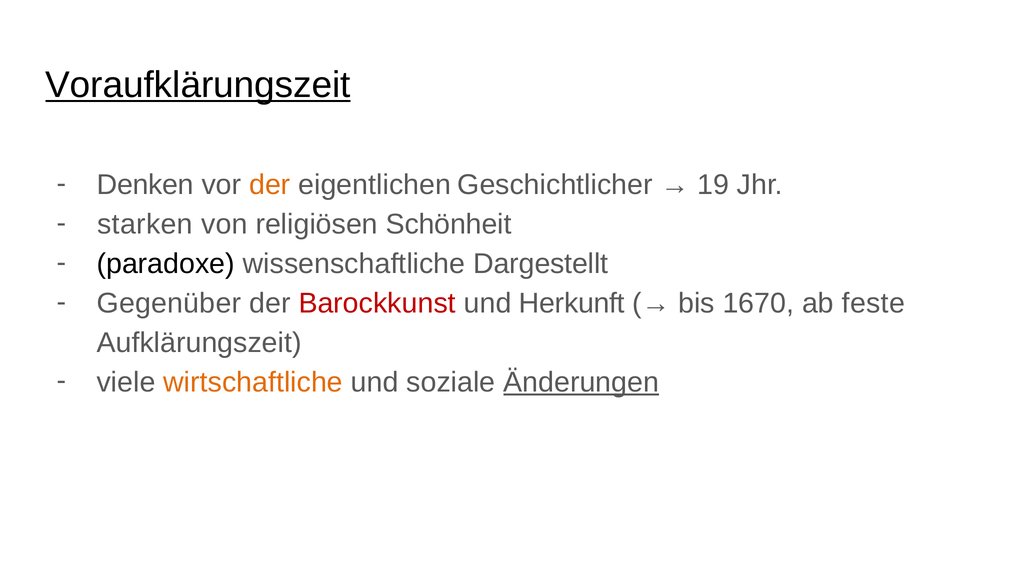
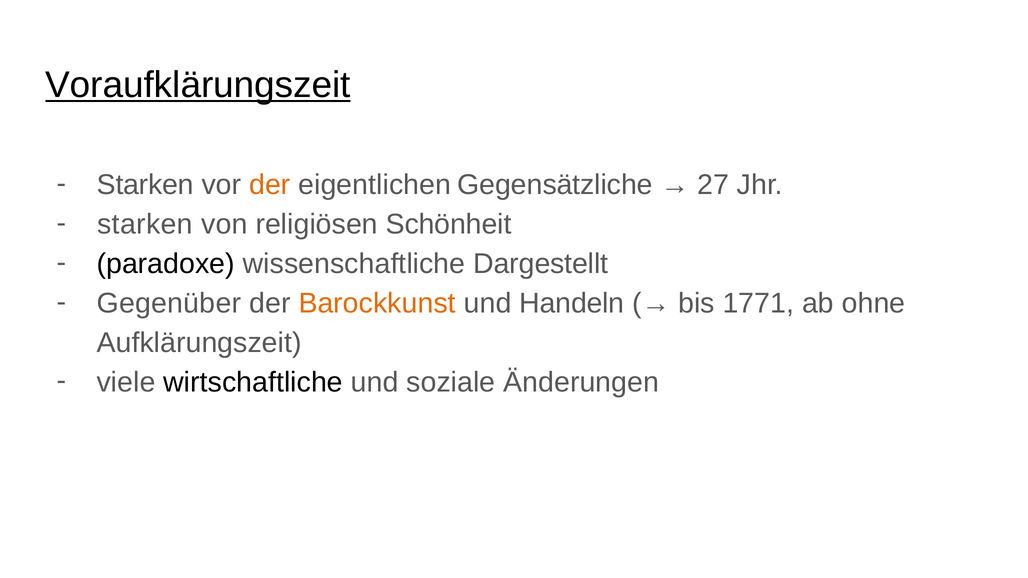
Denken: Denken -> Starken (145, 185)
Geschichtlicher: Geschichtlicher -> Gegensätzliche (555, 185)
19: 19 -> 27 (713, 185)
Barockkunst colour: red -> orange (377, 303)
Herkunft: Herkunft -> Handeln (572, 303)
1670: 1670 -> 1771 (758, 303)
feste: feste -> ohne (874, 303)
wirtschaftliche colour: orange -> black (253, 382)
Änderungen underline: present -> none (581, 382)
